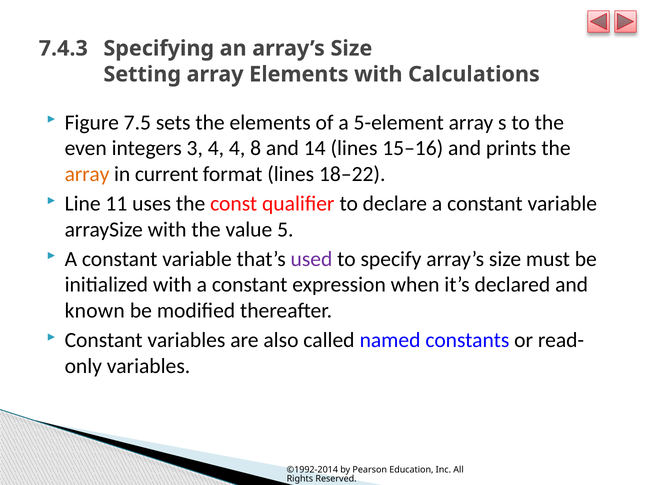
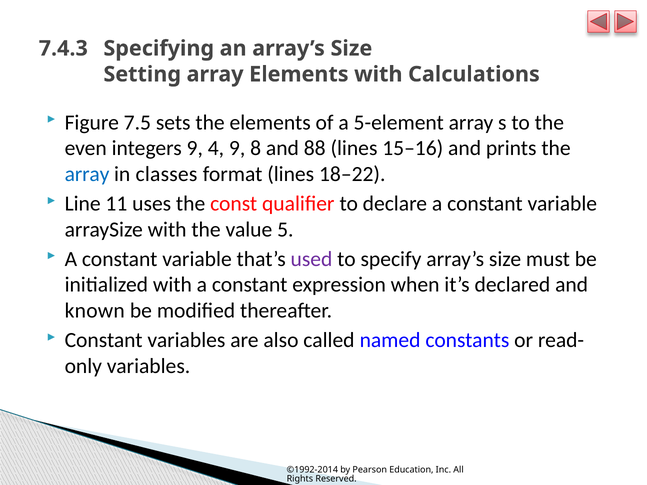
integers 3: 3 -> 9 (195, 148)
4 4: 4 -> 9 (237, 148)
14: 14 -> 88 (315, 148)
array colour: orange -> blue (87, 174)
current: current -> classes (166, 174)
